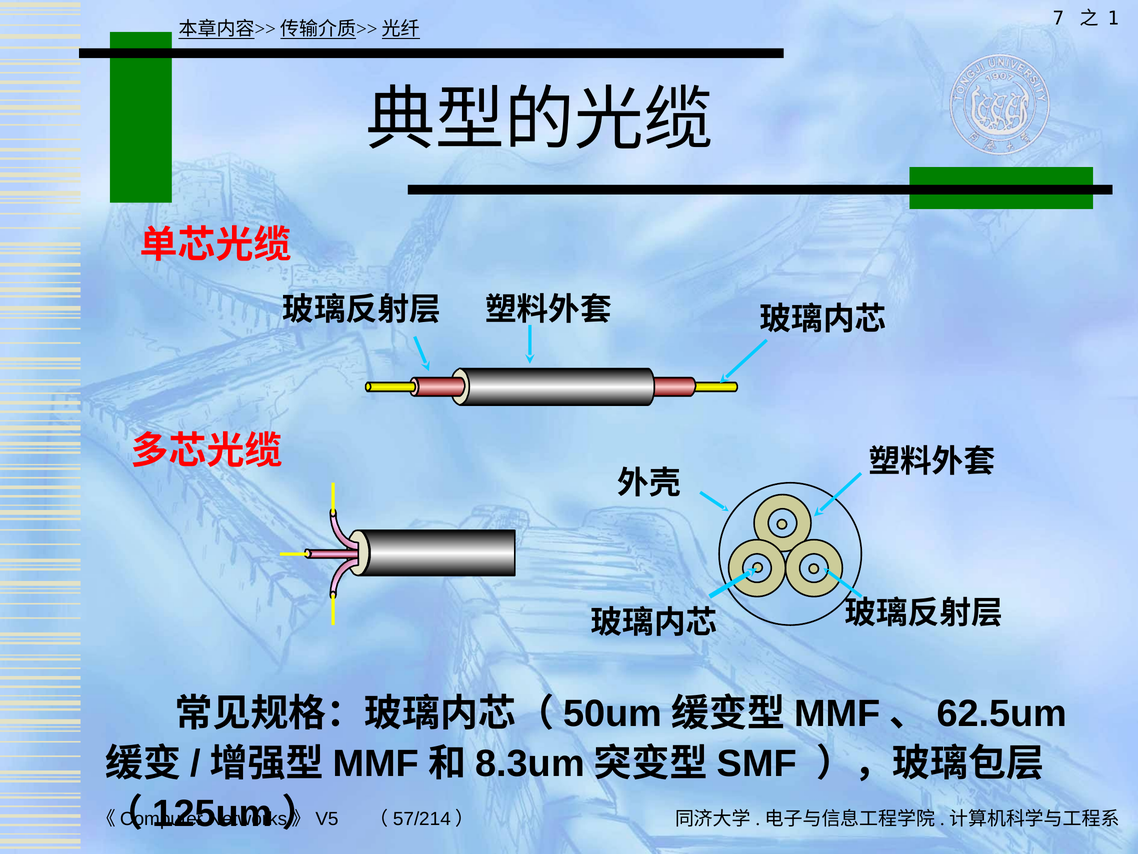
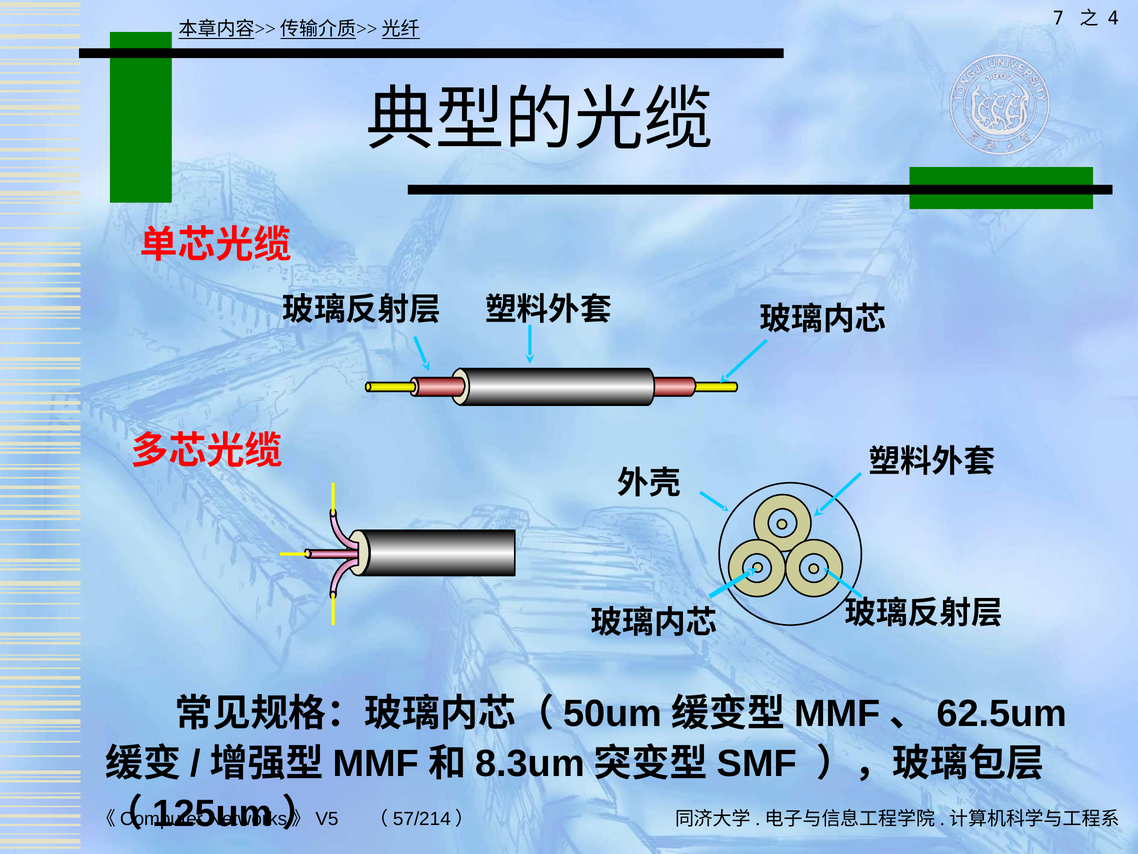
1: 1 -> 4 (1113, 18)
